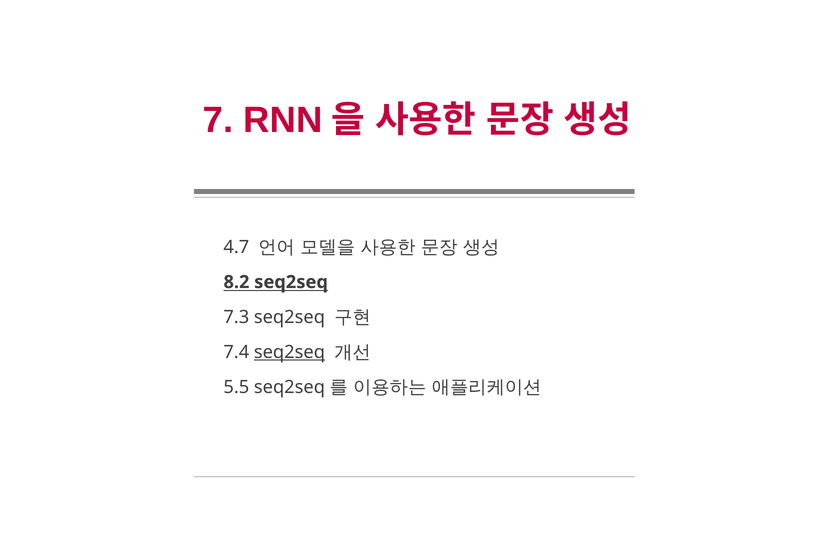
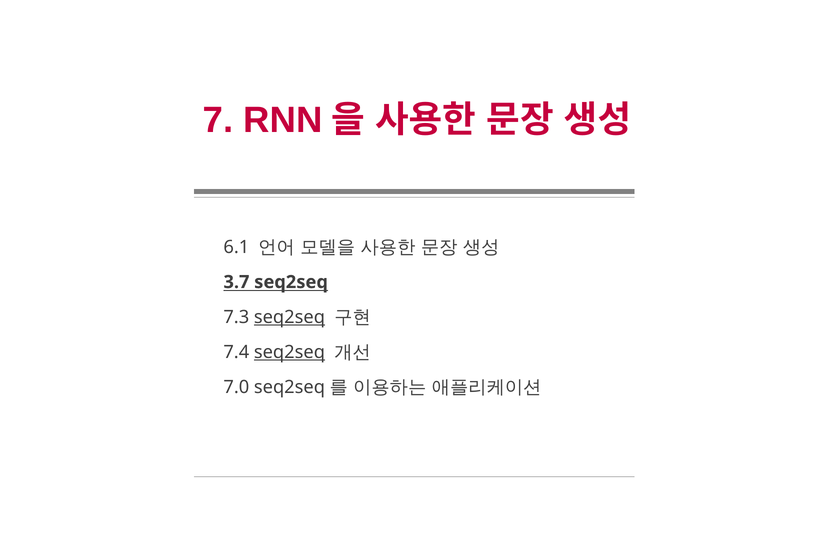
4.7: 4.7 -> 6.1 (236, 247)
8.2: 8.2 -> 3.7 (236, 282)
seq2seq underline: none -> present (289, 317)
5.5: 5.5 -> 7.0 (236, 387)
